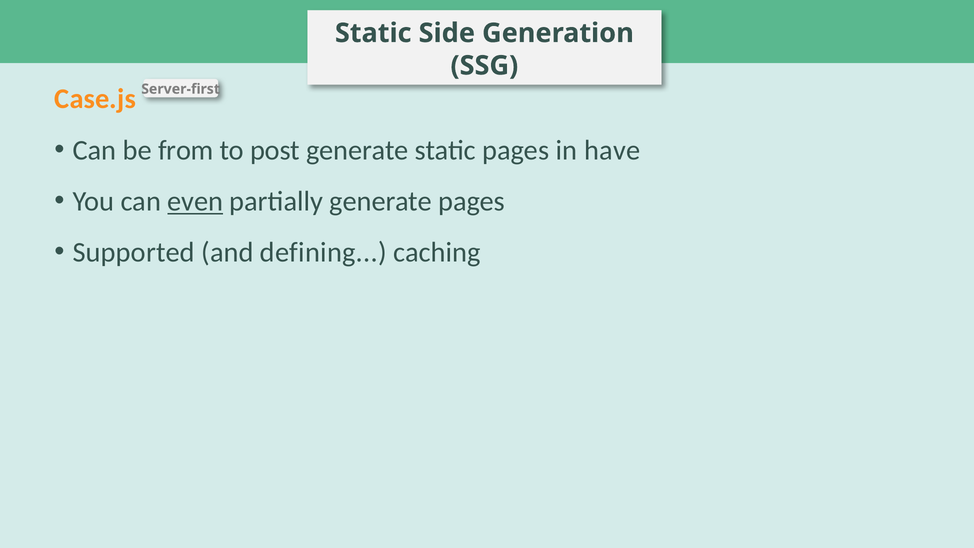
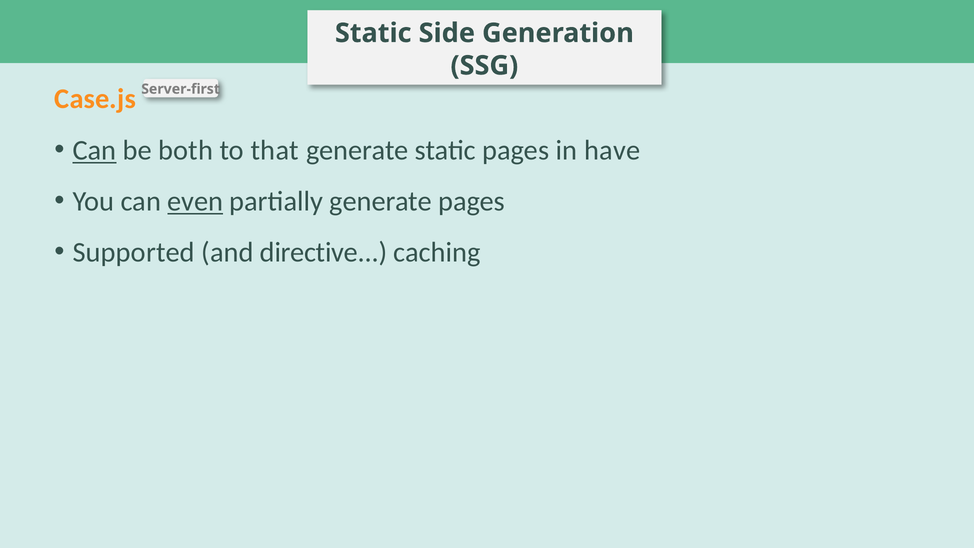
Can underline: none -> present (94, 150)
from: from -> both (186, 150)
post: post -> that (275, 150)
defining: defining -> directive (324, 253)
